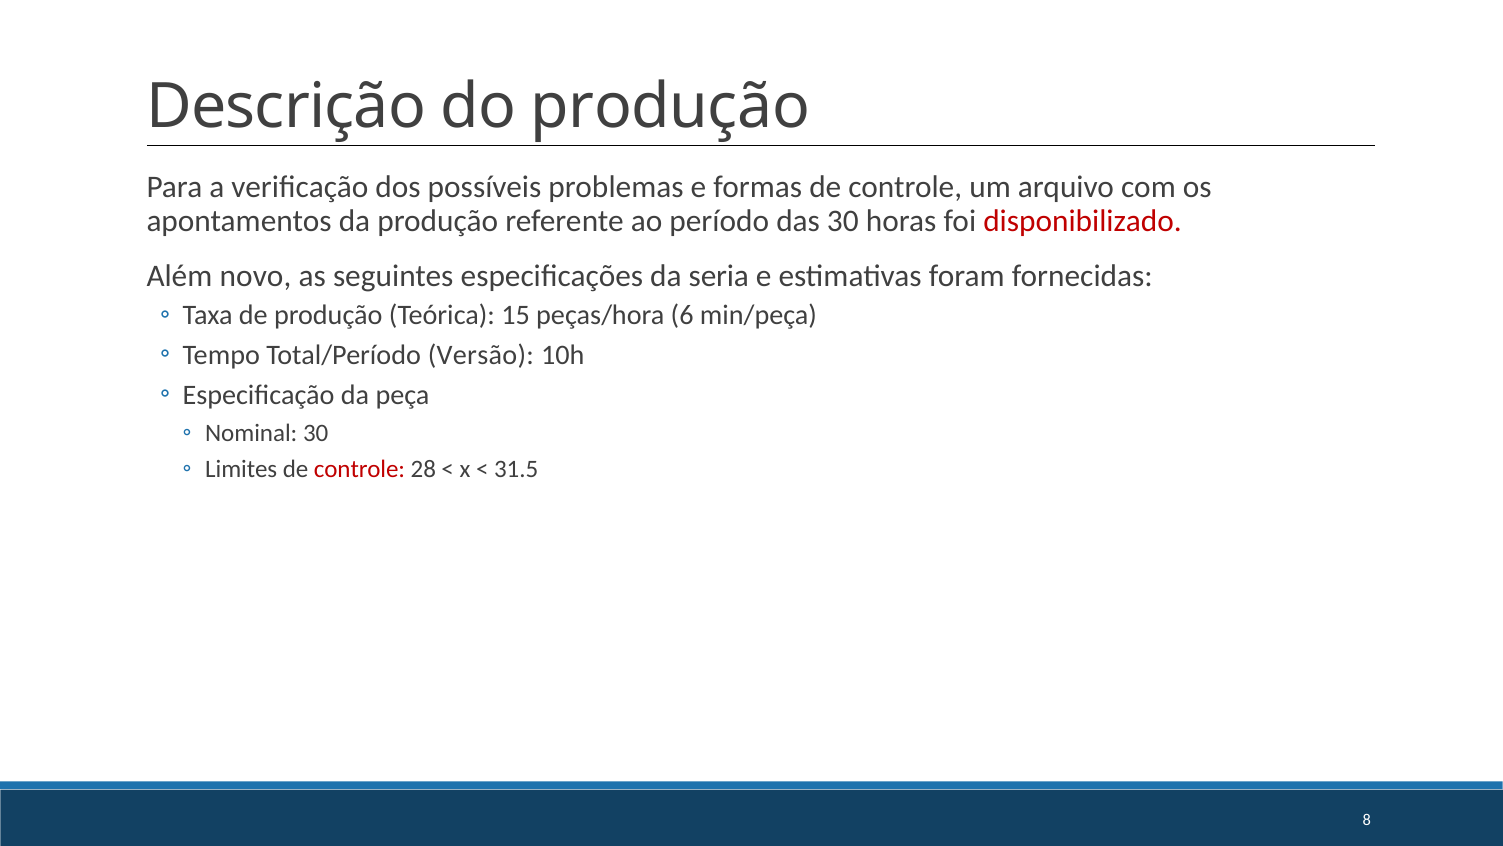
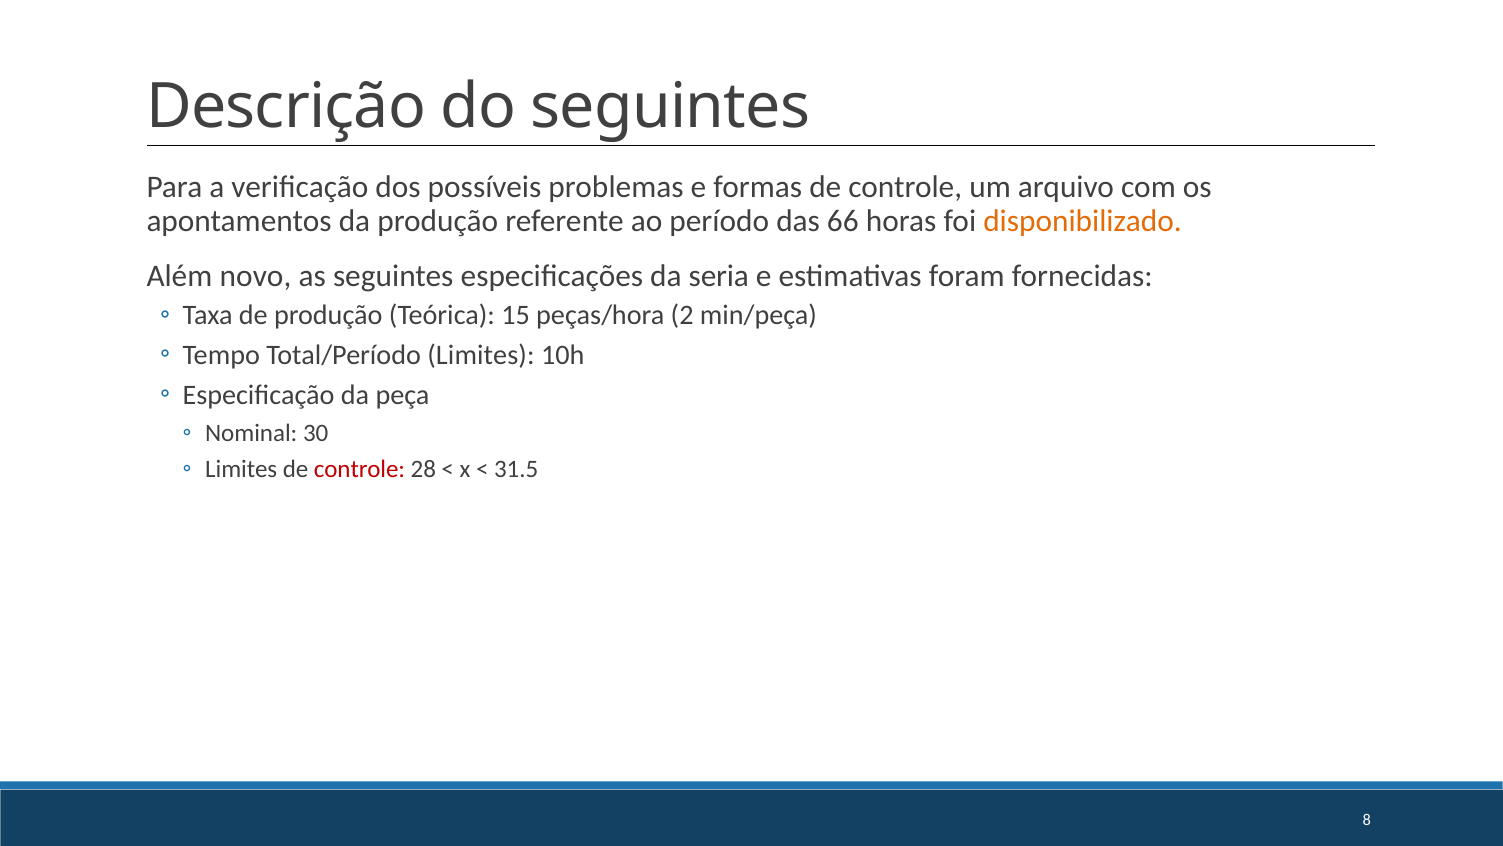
do produção: produção -> seguintes (671, 107)
das 30: 30 -> 66 (843, 221)
disponibilizado colour: red -> orange (1083, 221)
6: 6 -> 2 (682, 315)
Total/Período Versão: Versão -> Limites (481, 355)
